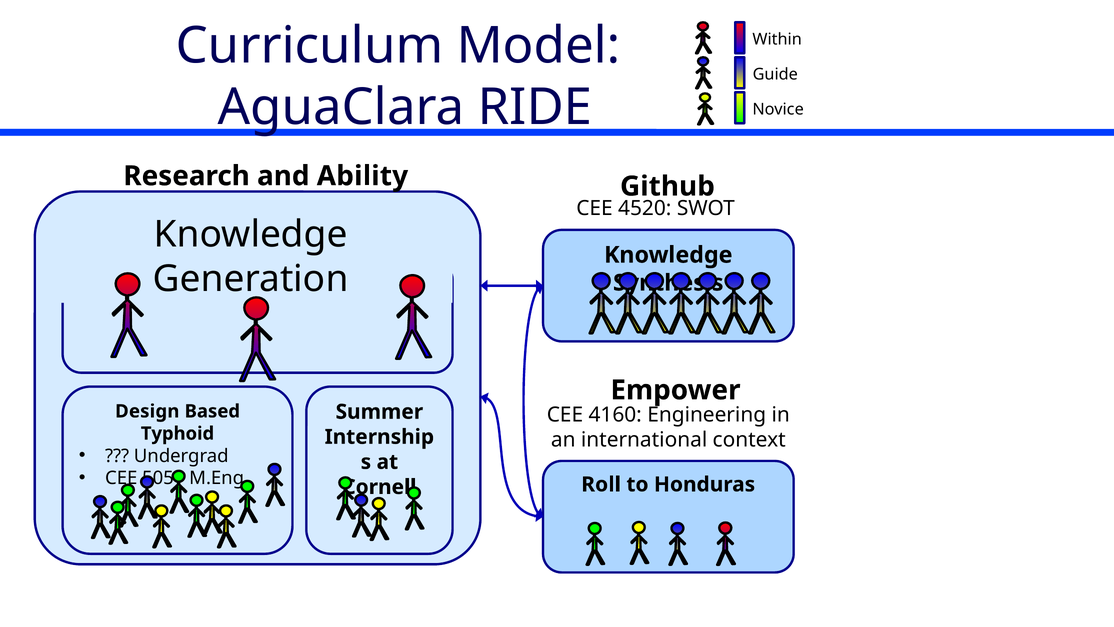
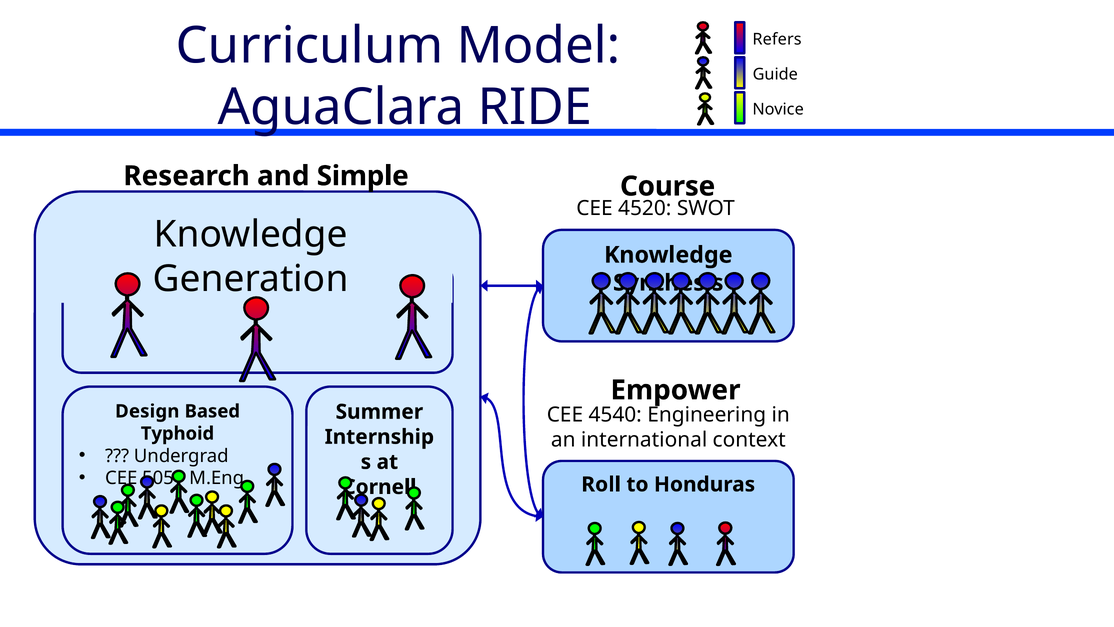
Within: Within -> Refers (777, 39)
Ability: Ability -> Simple (363, 176)
Github: Github -> Course (668, 186)
4160: 4160 -> 4540 (615, 414)
